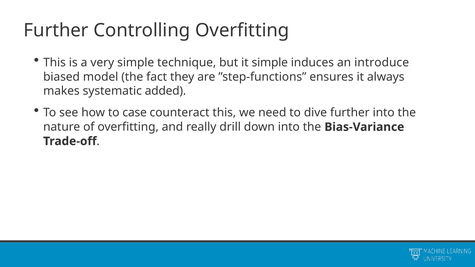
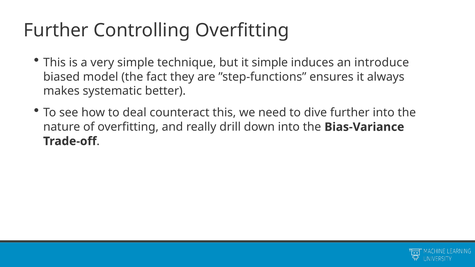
added: added -> better (165, 91)
case: case -> deal (135, 113)
